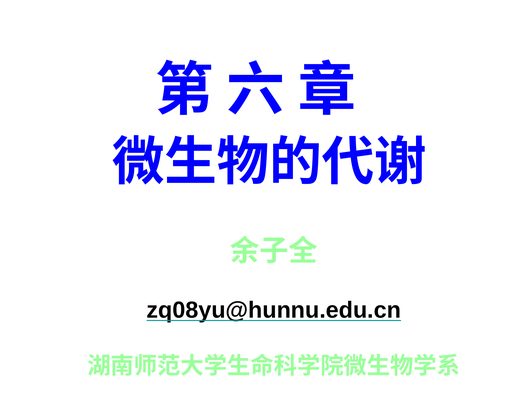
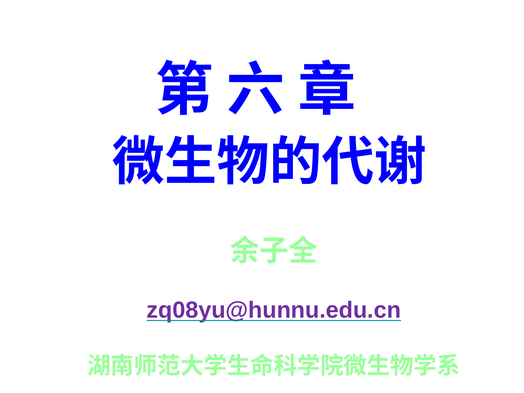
zq08yu@hunnu.edu.cn colour: black -> purple (274, 310)
